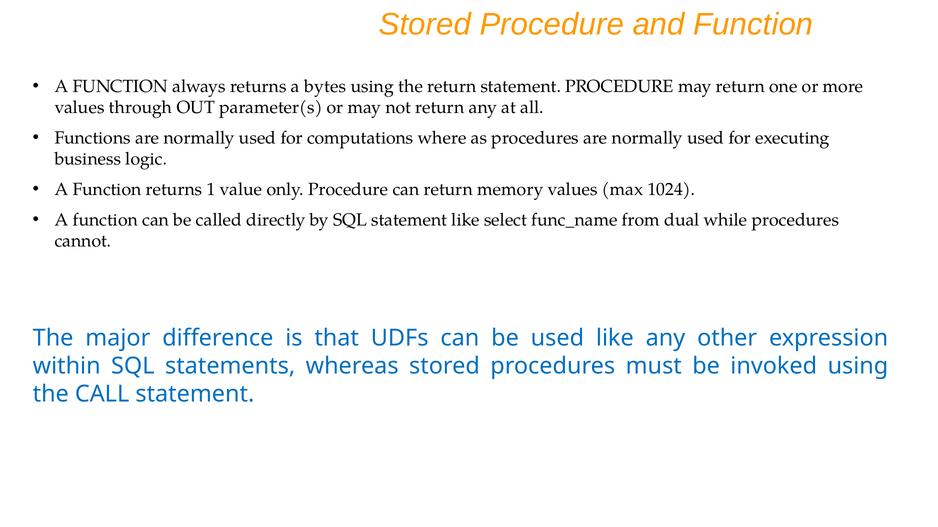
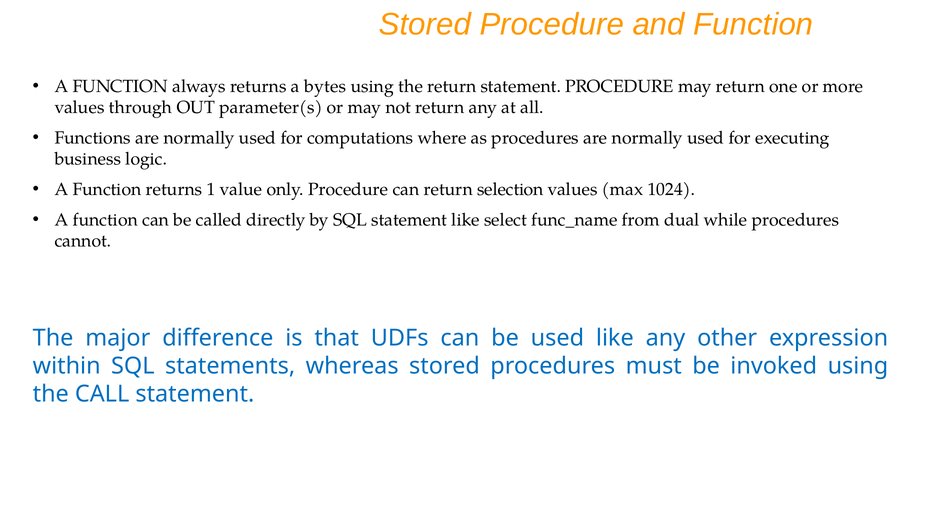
memory: memory -> selection (510, 190)
